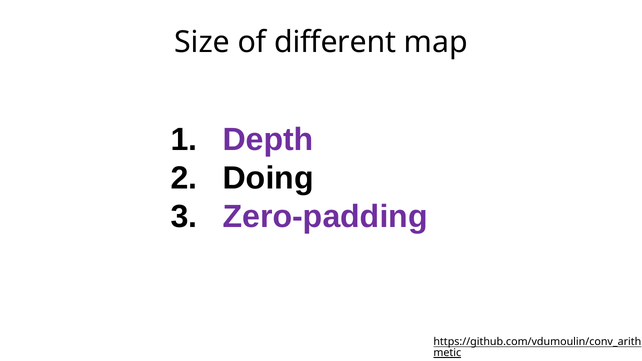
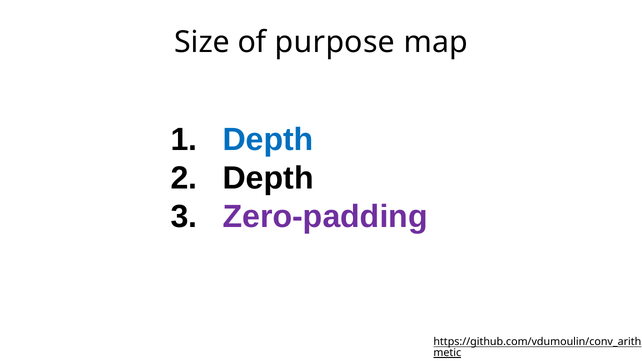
different: different -> purpose (335, 42)
Depth colour: purple -> blue (268, 139)
Doing: Doing -> Depth (268, 178)
